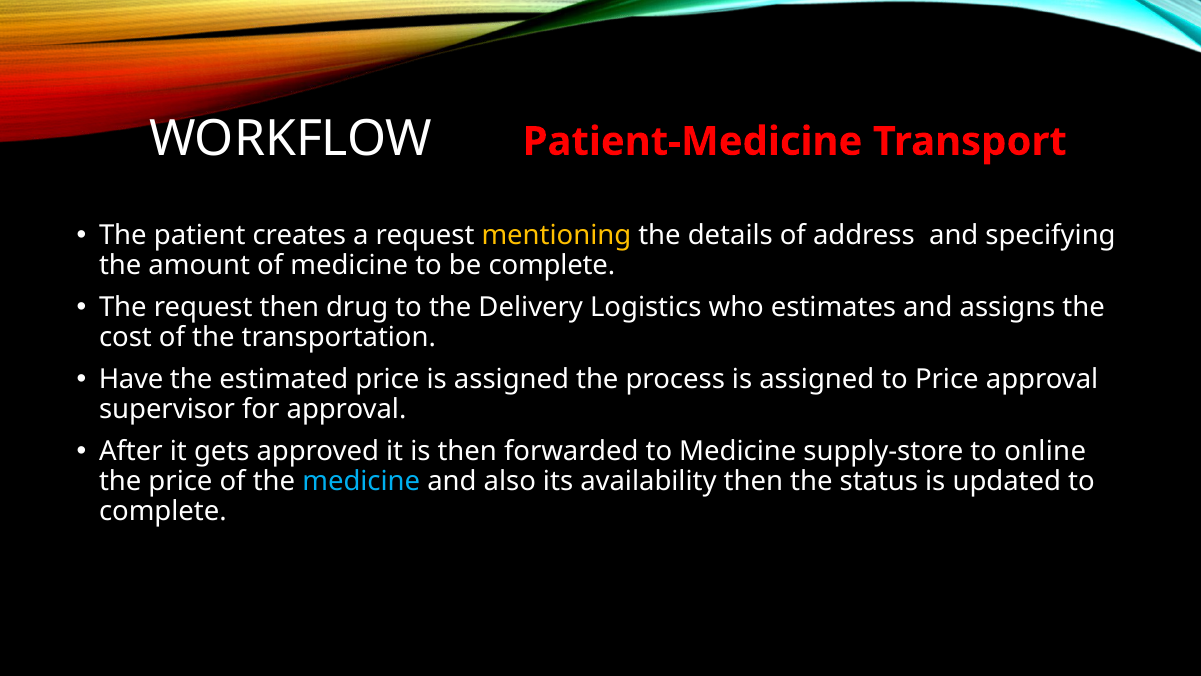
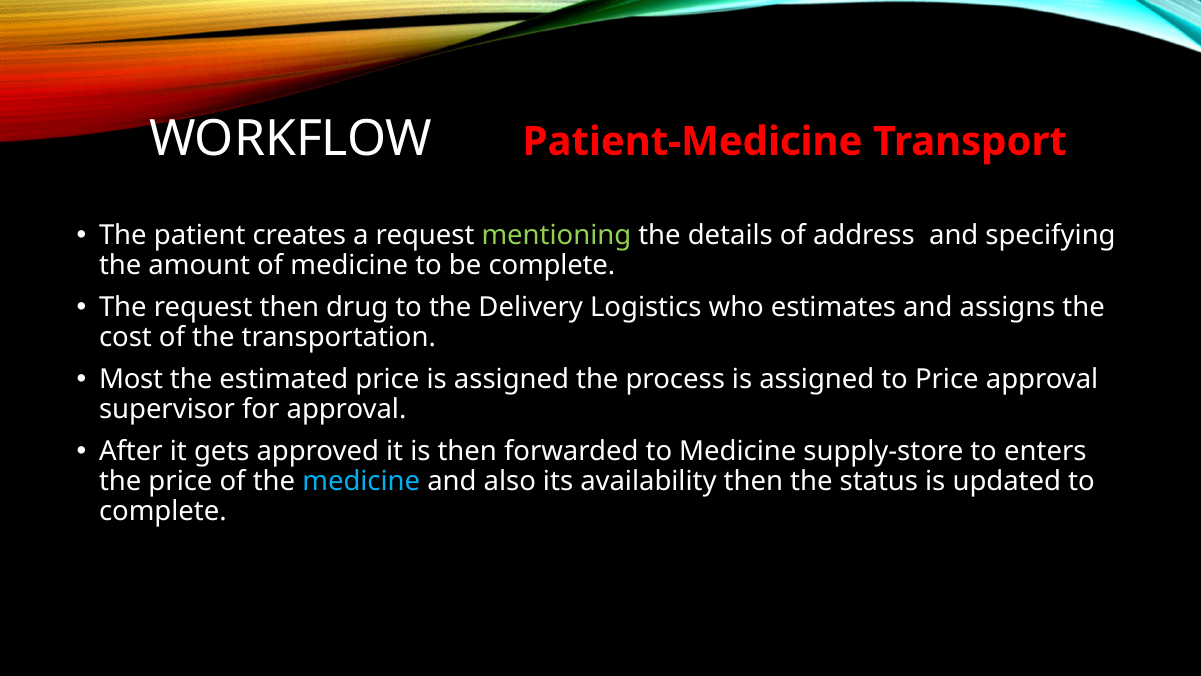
mentioning colour: yellow -> light green (556, 235)
Have: Have -> Most (131, 379)
online: online -> enters (1045, 451)
